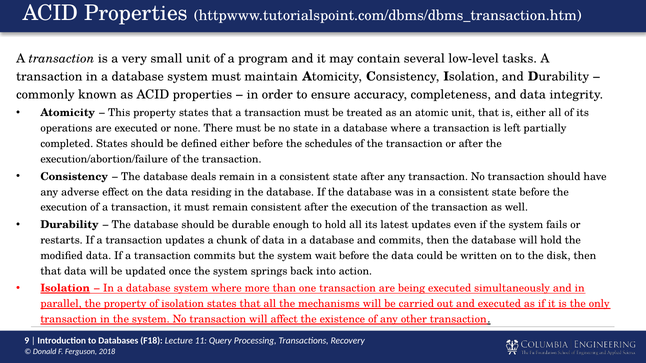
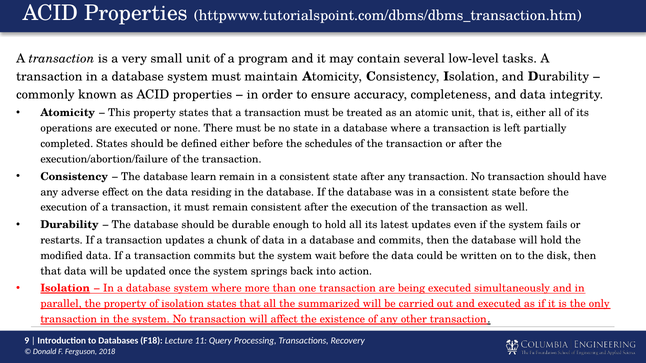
deals: deals -> learn (203, 177)
mechanisms: mechanisms -> summarized (329, 304)
